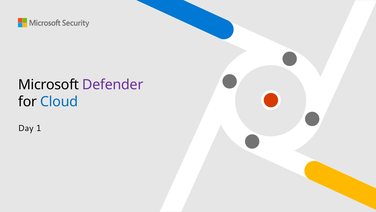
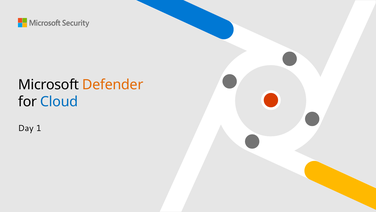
Defender colour: purple -> orange (113, 85)
